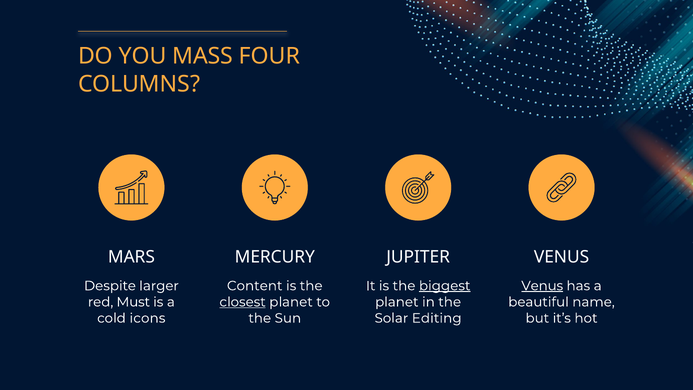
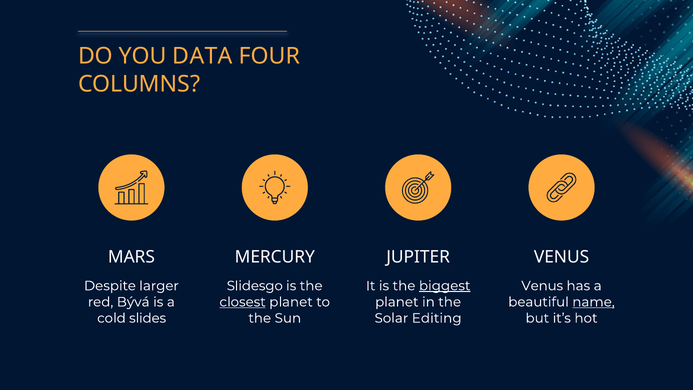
MASS: MASS -> DATA (202, 56)
Content: Content -> Slidesgo (255, 286)
Venus underline: present -> none (542, 286)
Must: Must -> Bývá (133, 302)
name underline: none -> present (594, 302)
icons: icons -> slides (148, 318)
